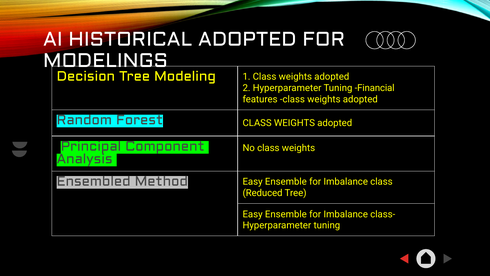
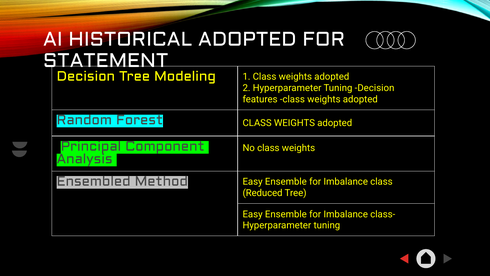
MODELINGS: MODELINGS -> STATEMENT (106, 61)
Tuning Financial: Financial -> Decision (375, 88)
